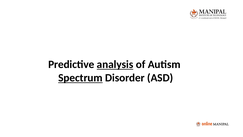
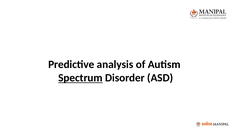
analysis underline: present -> none (115, 64)
